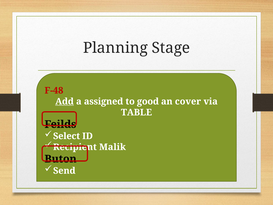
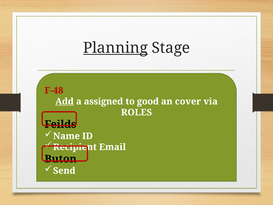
Planning underline: none -> present (115, 48)
TABLE: TABLE -> ROLES (136, 112)
Select: Select -> Name (66, 136)
Malik: Malik -> Email (113, 147)
